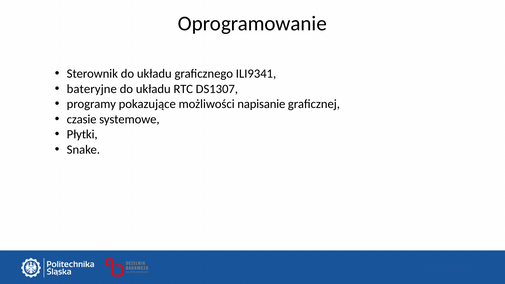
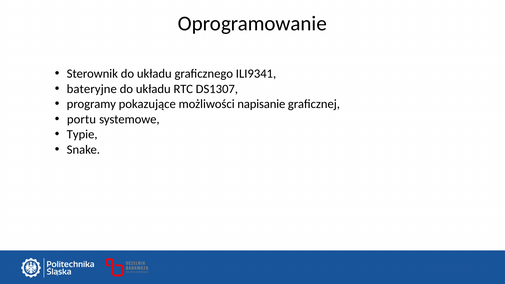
czasie: czasie -> portu (81, 119)
Płytki: Płytki -> Typie (82, 134)
